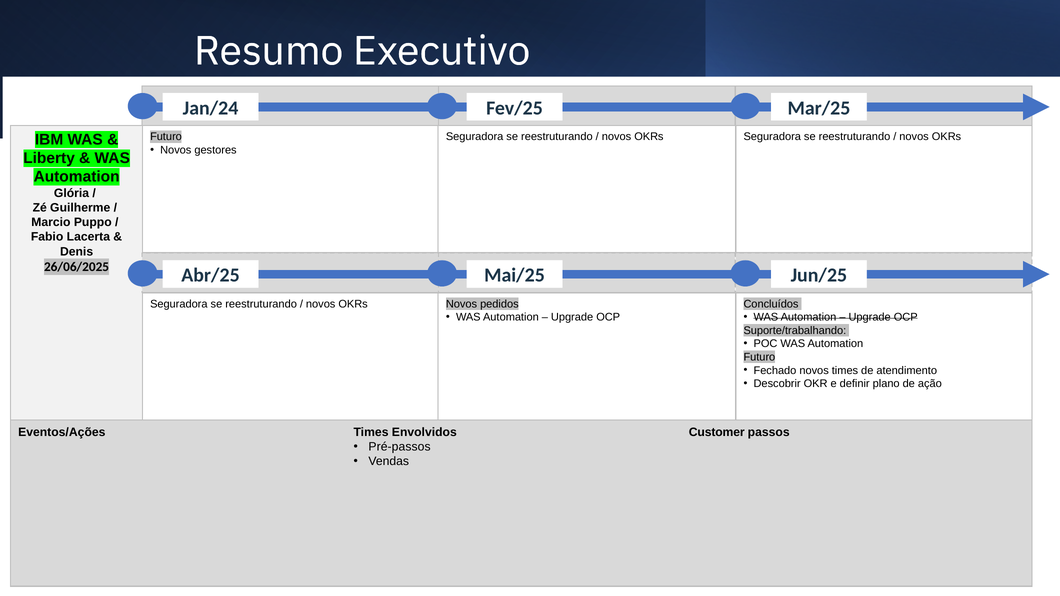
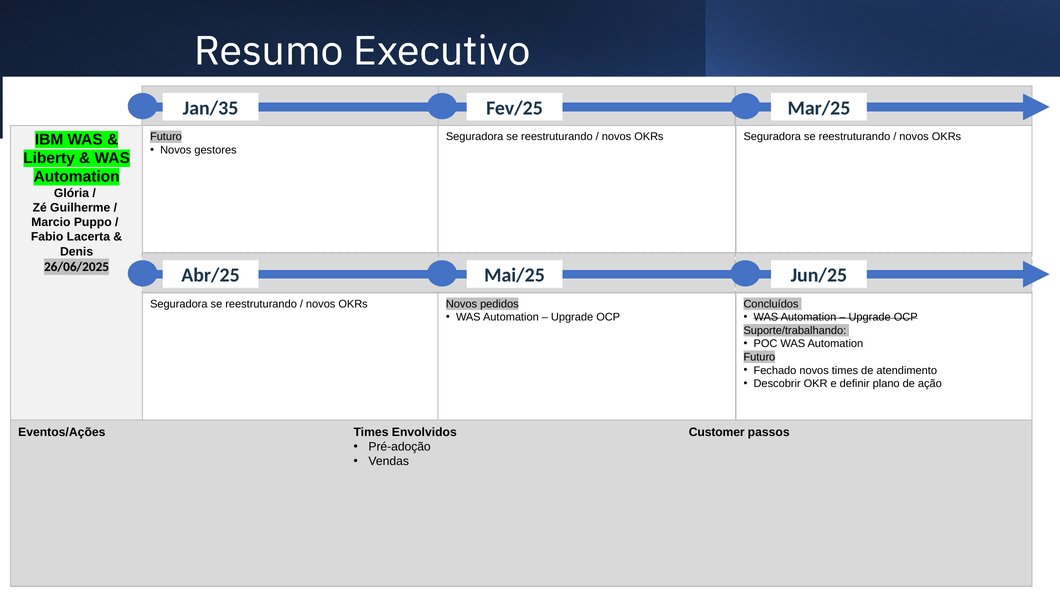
Jan/24: Jan/24 -> Jan/35 (211, 108)
Pré-passos: Pré-passos -> Pré-adoção (400, 447)
